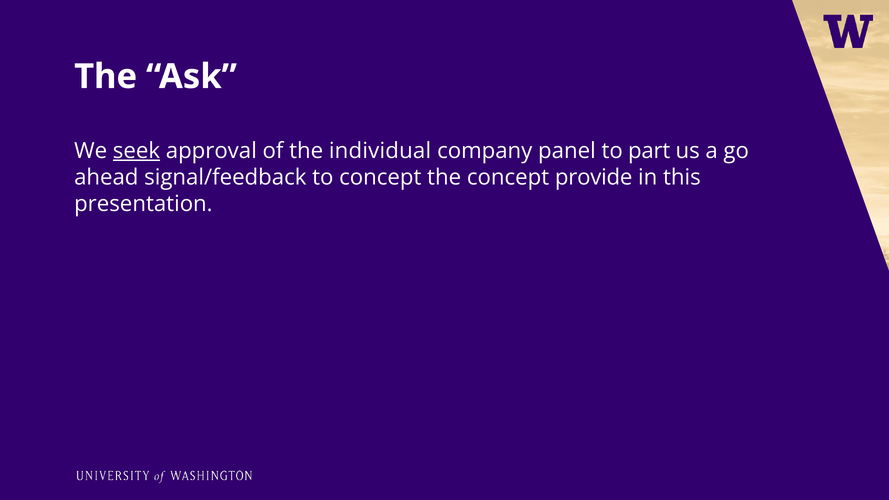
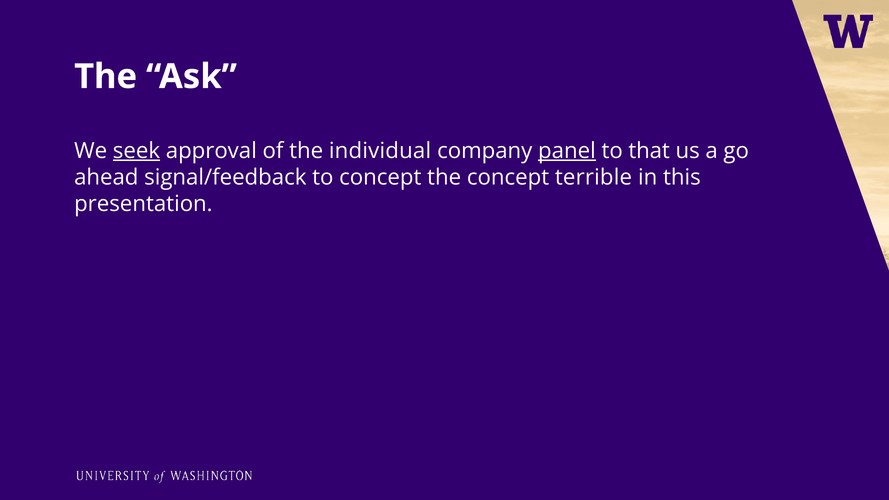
panel underline: none -> present (567, 151)
part: part -> that (649, 151)
provide: provide -> terrible (593, 177)
